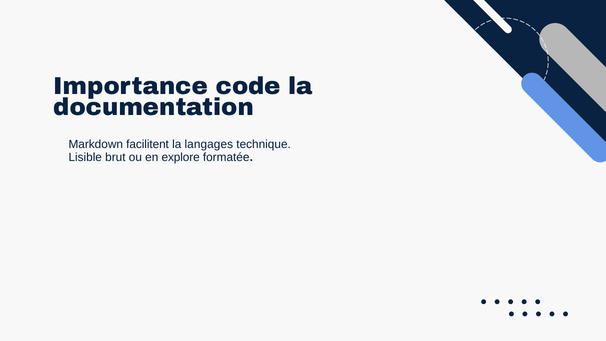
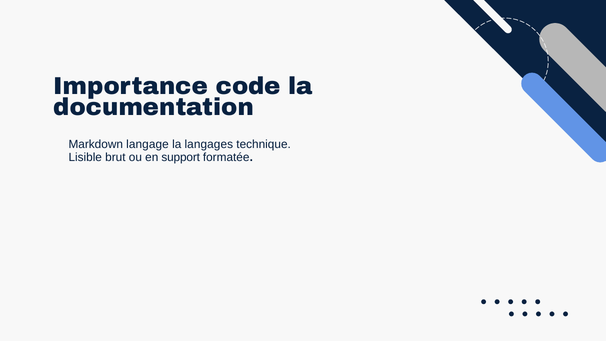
facilitent: facilitent -> langage (147, 144)
explore: explore -> support (181, 157)
